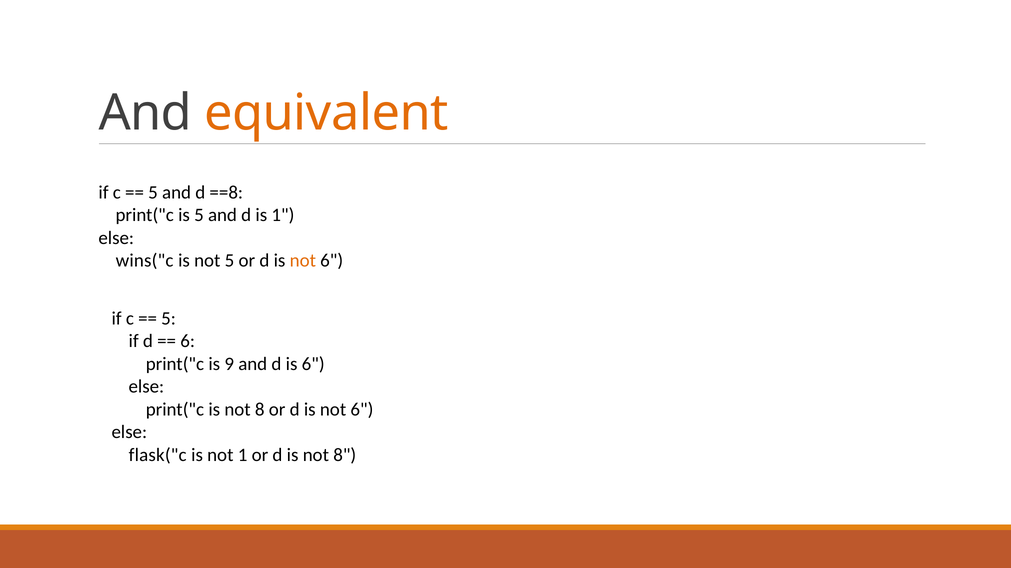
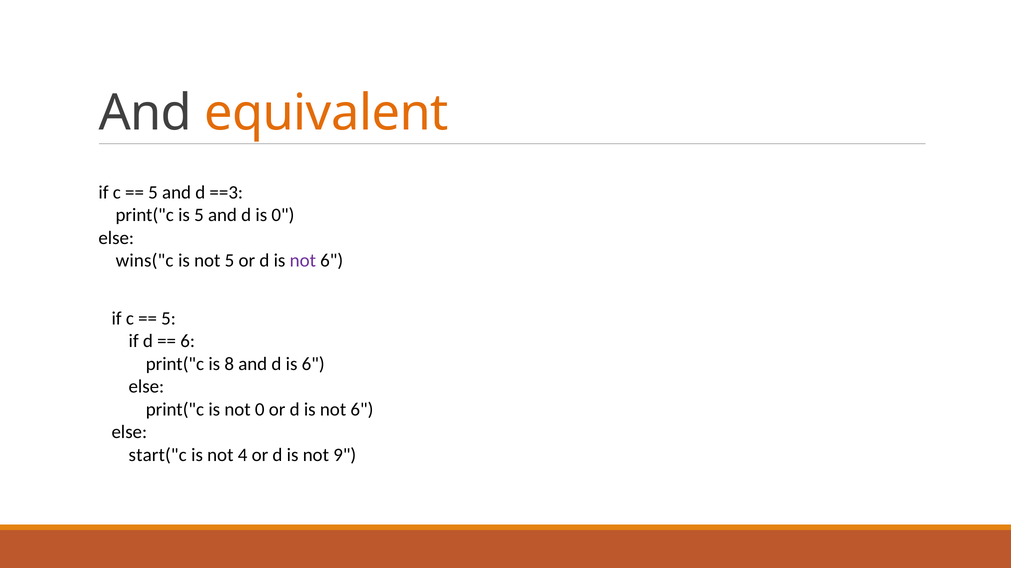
==8: ==8 -> ==3 (226, 193)
is 1: 1 -> 0 (283, 215)
not colour: orange -> purple (303, 261)
9: 9 -> 8 (229, 364)
print("c is not 8: 8 -> 0 (260, 410)
flask("c: flask("c -> start("c (158, 455)
not 1: 1 -> 4 (243, 455)
d is not 8: 8 -> 9 (345, 455)
